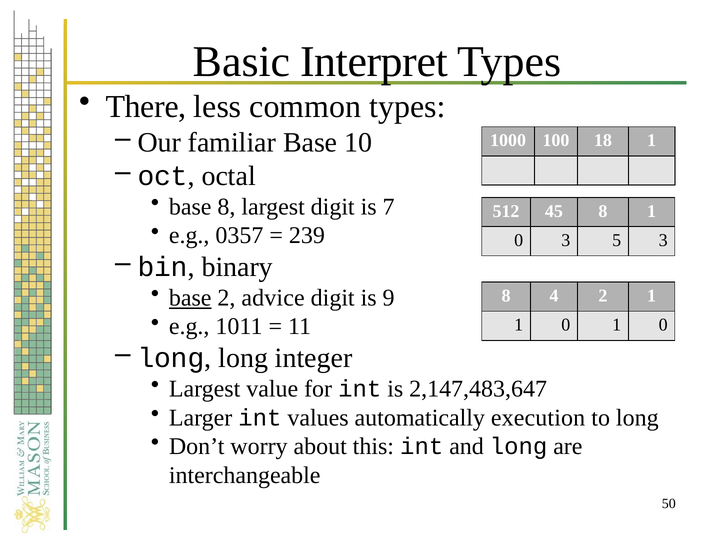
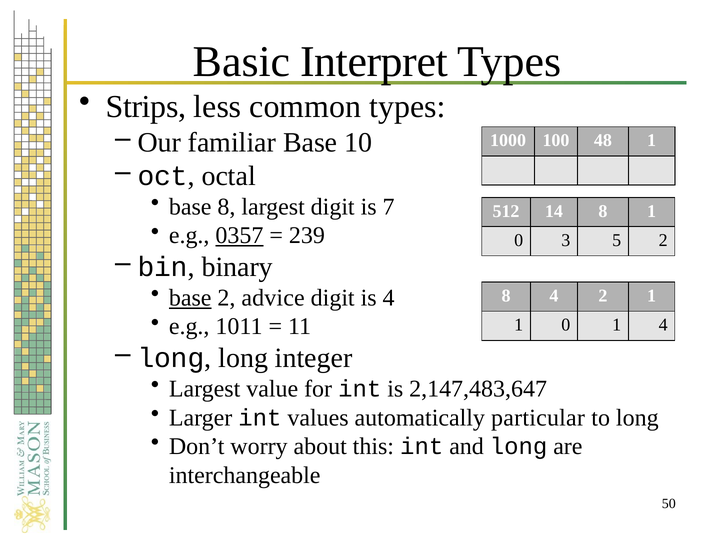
There: There -> Strips (146, 107)
18: 18 -> 48 (603, 141)
45: 45 -> 14 (554, 211)
0357 underline: none -> present (239, 236)
5 3: 3 -> 2 (663, 240)
is 9: 9 -> 4 (389, 298)
0 1 0: 0 -> 4 (663, 325)
execution: execution -> particular (538, 418)
